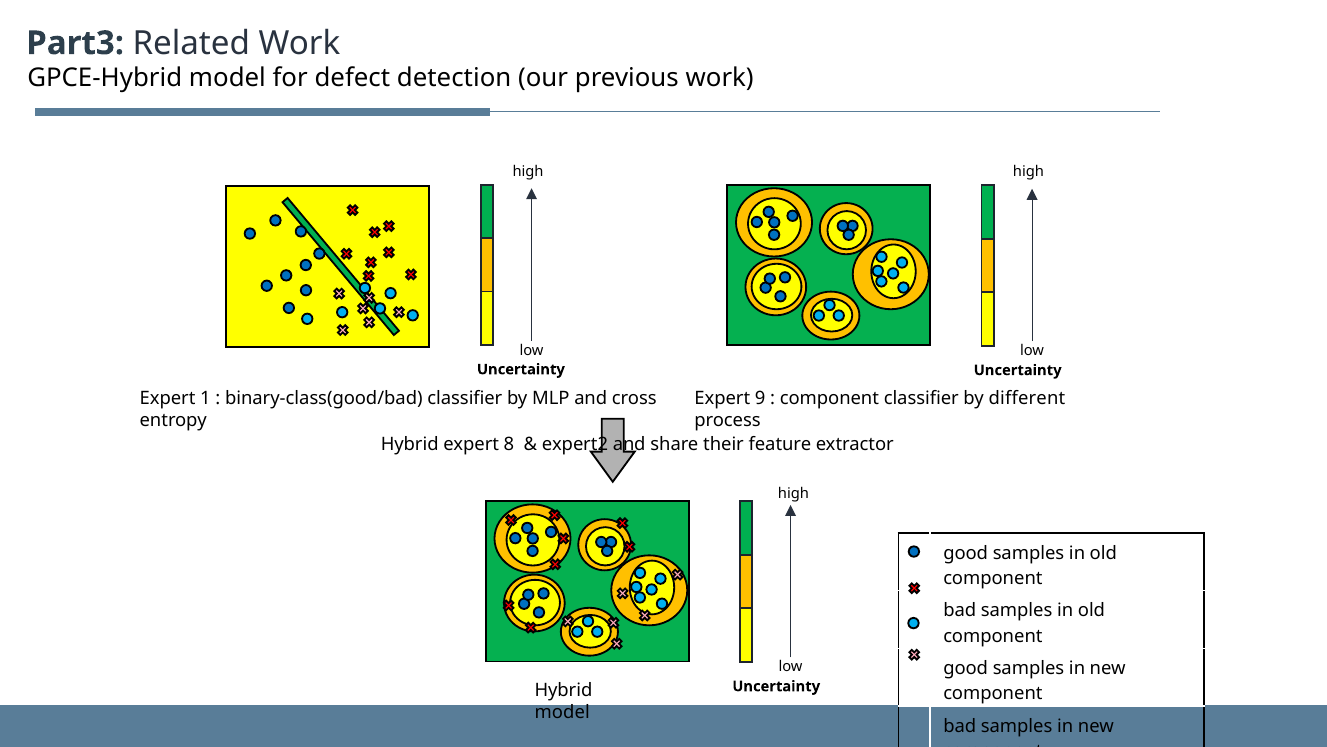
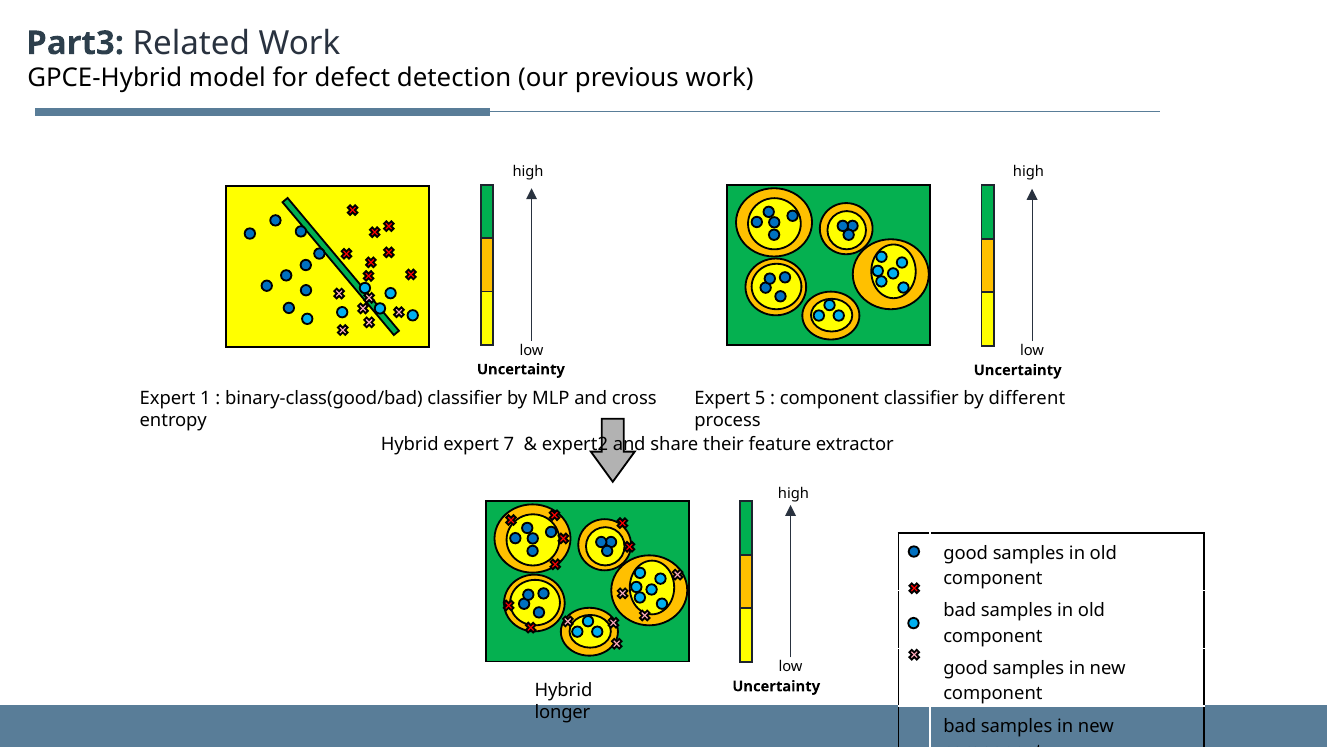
9: 9 -> 5 (760, 398)
8: 8 -> 7 (509, 444)
model: model -> longer (562, 712)
